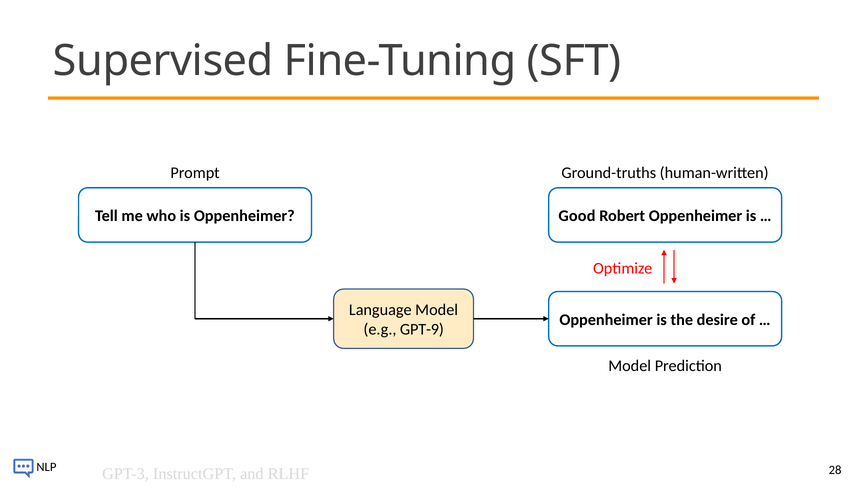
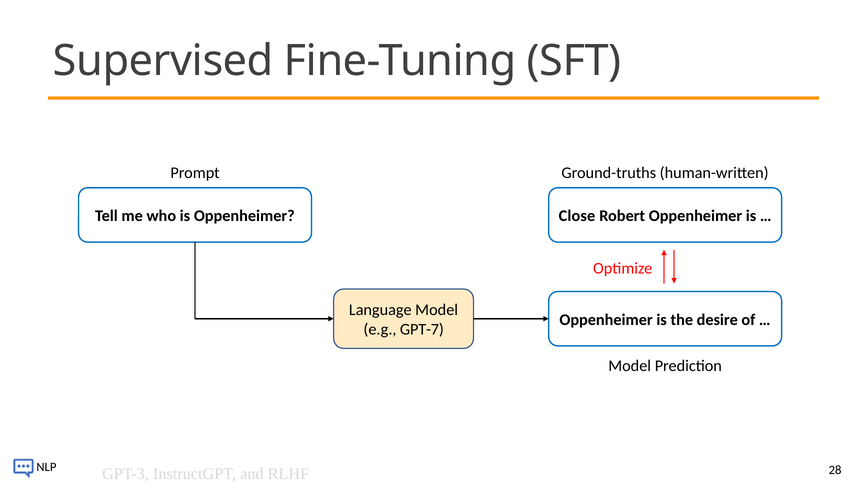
Good: Good -> Close (577, 216)
GPT-9: GPT-9 -> GPT-7 (422, 329)
